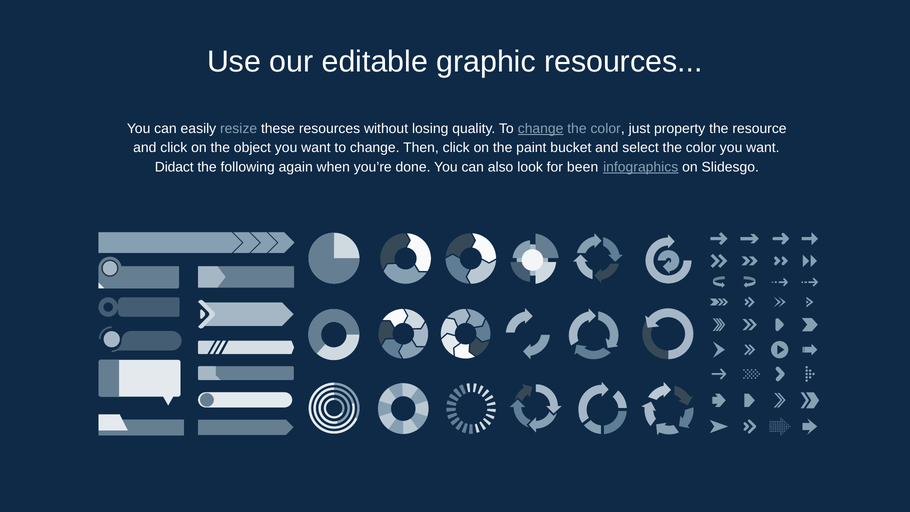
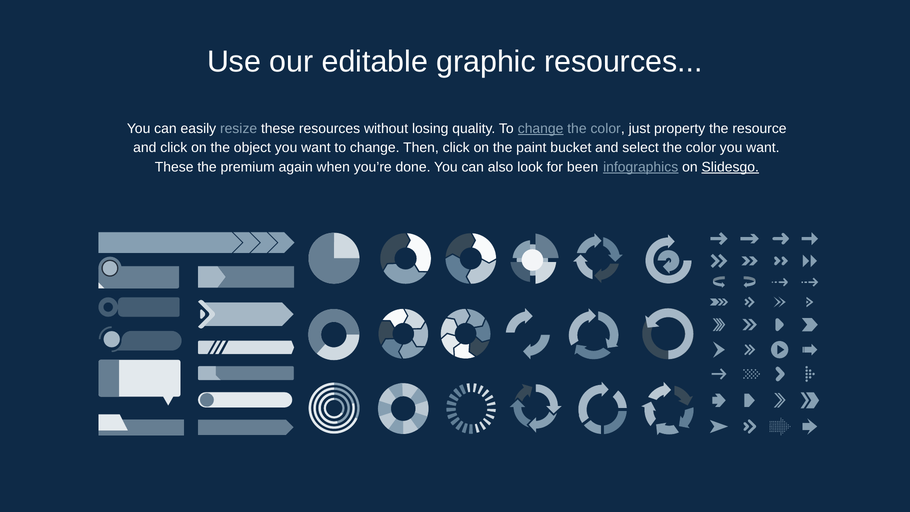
Didact: Didact -> These (174, 167)
following: following -> premium (248, 167)
Slidesgo underline: none -> present (730, 167)
